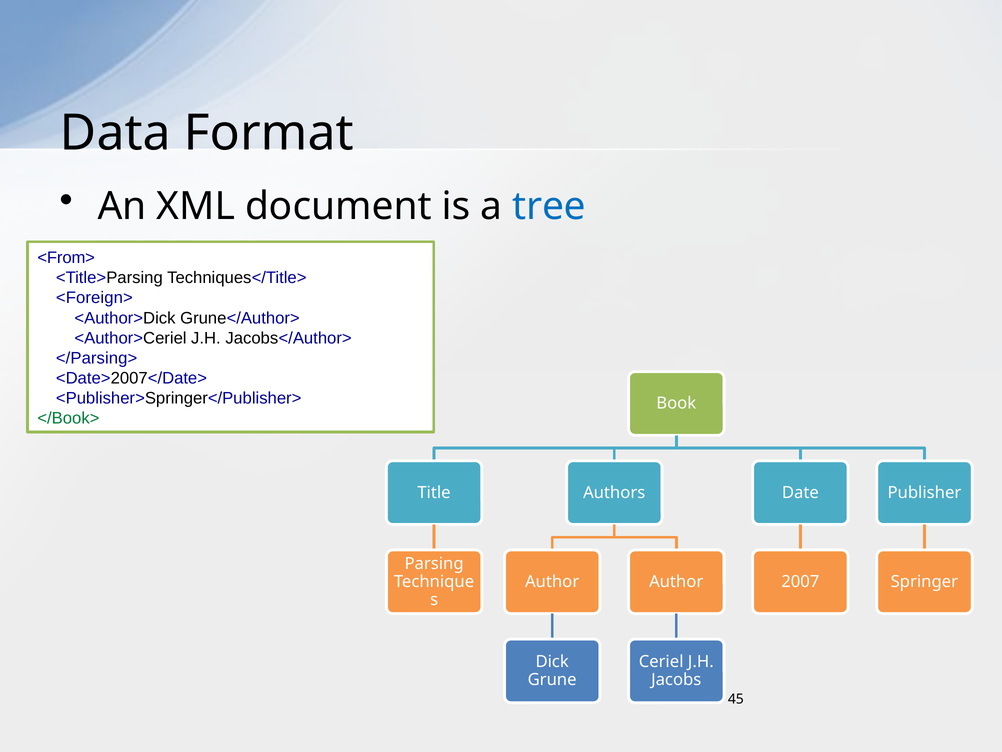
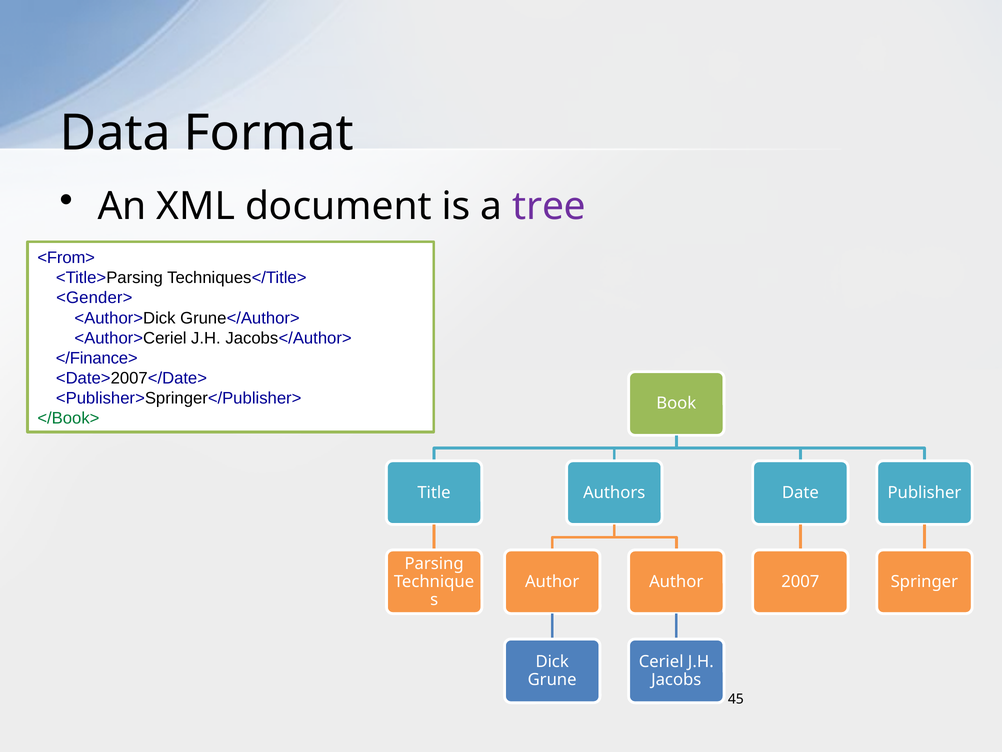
tree colour: blue -> purple (549, 206)
<Foreign>: <Foreign> -> <Gender> (94, 298)
</Parsing>: </Parsing> -> </Finance> (97, 358)
